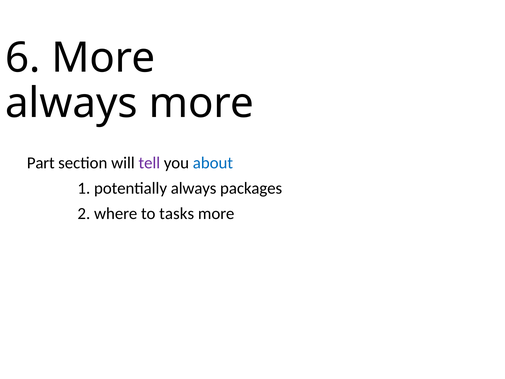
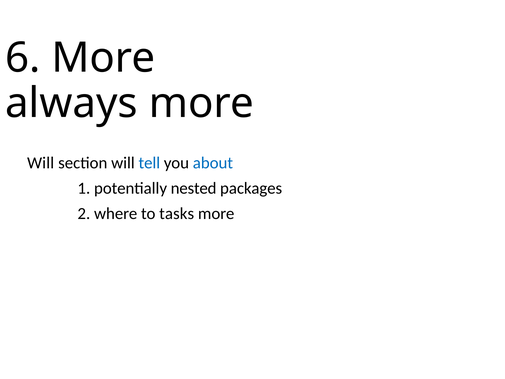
Part: Part -> Will (41, 163)
tell colour: purple -> blue (149, 163)
potentially always: always -> nested (194, 188)
